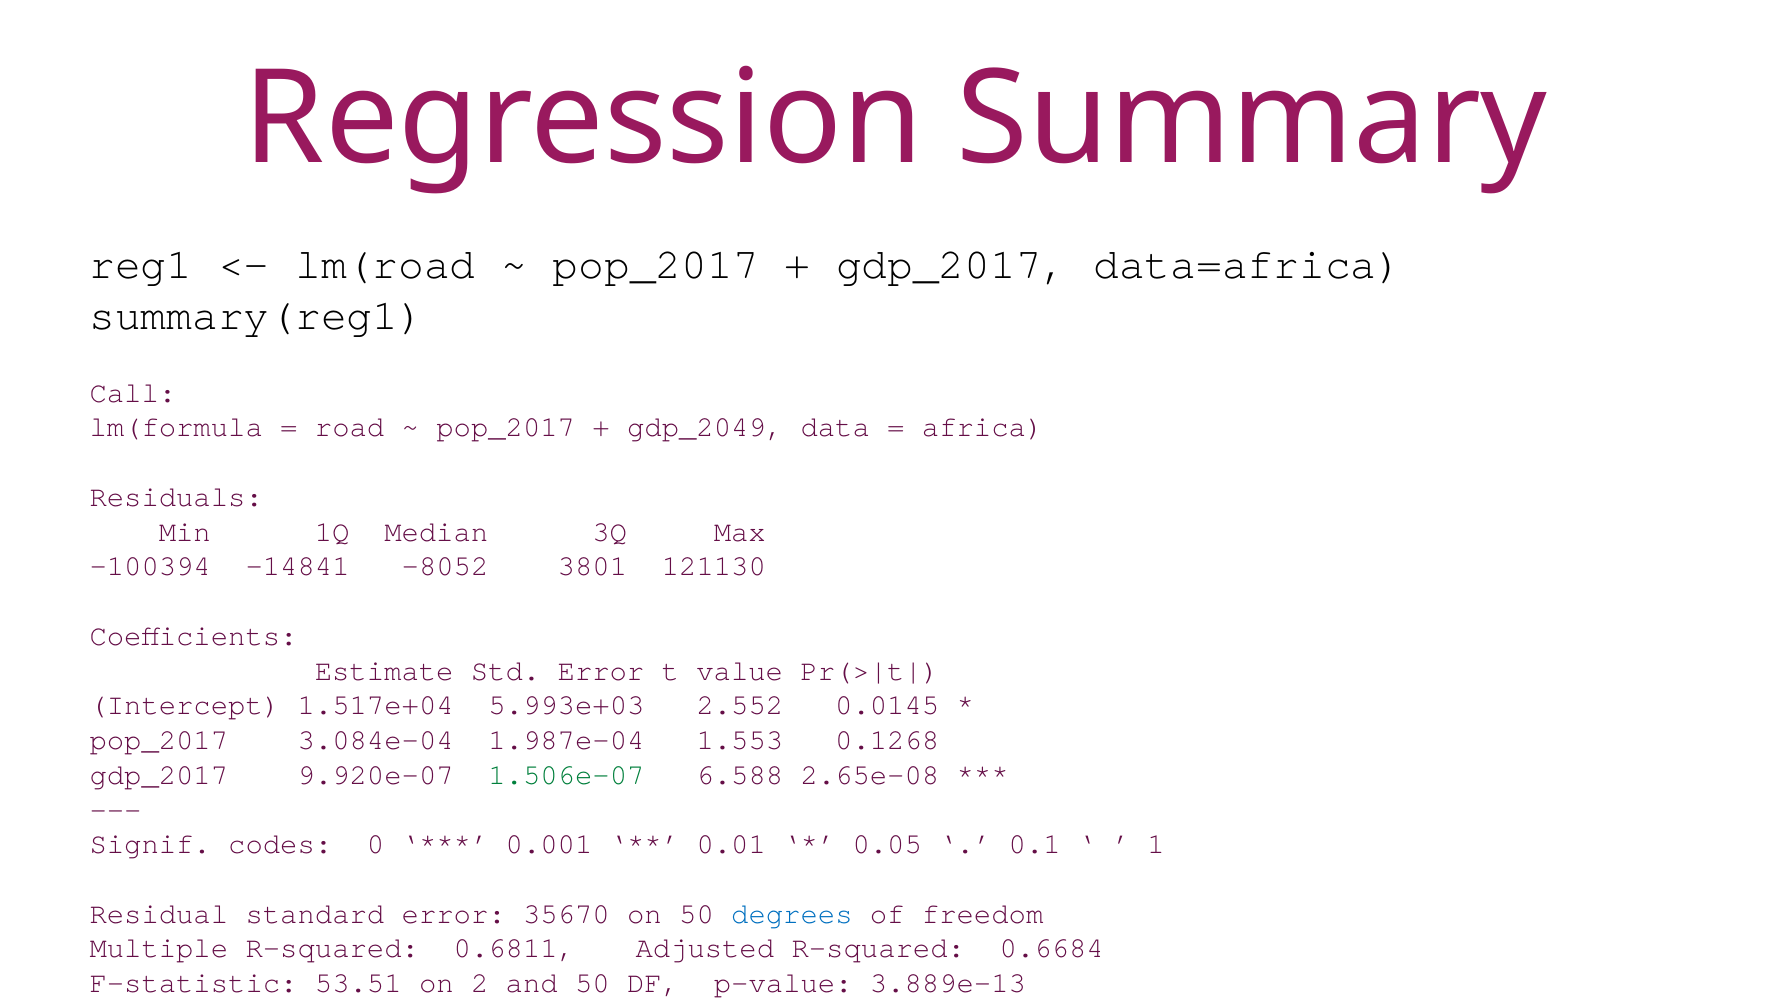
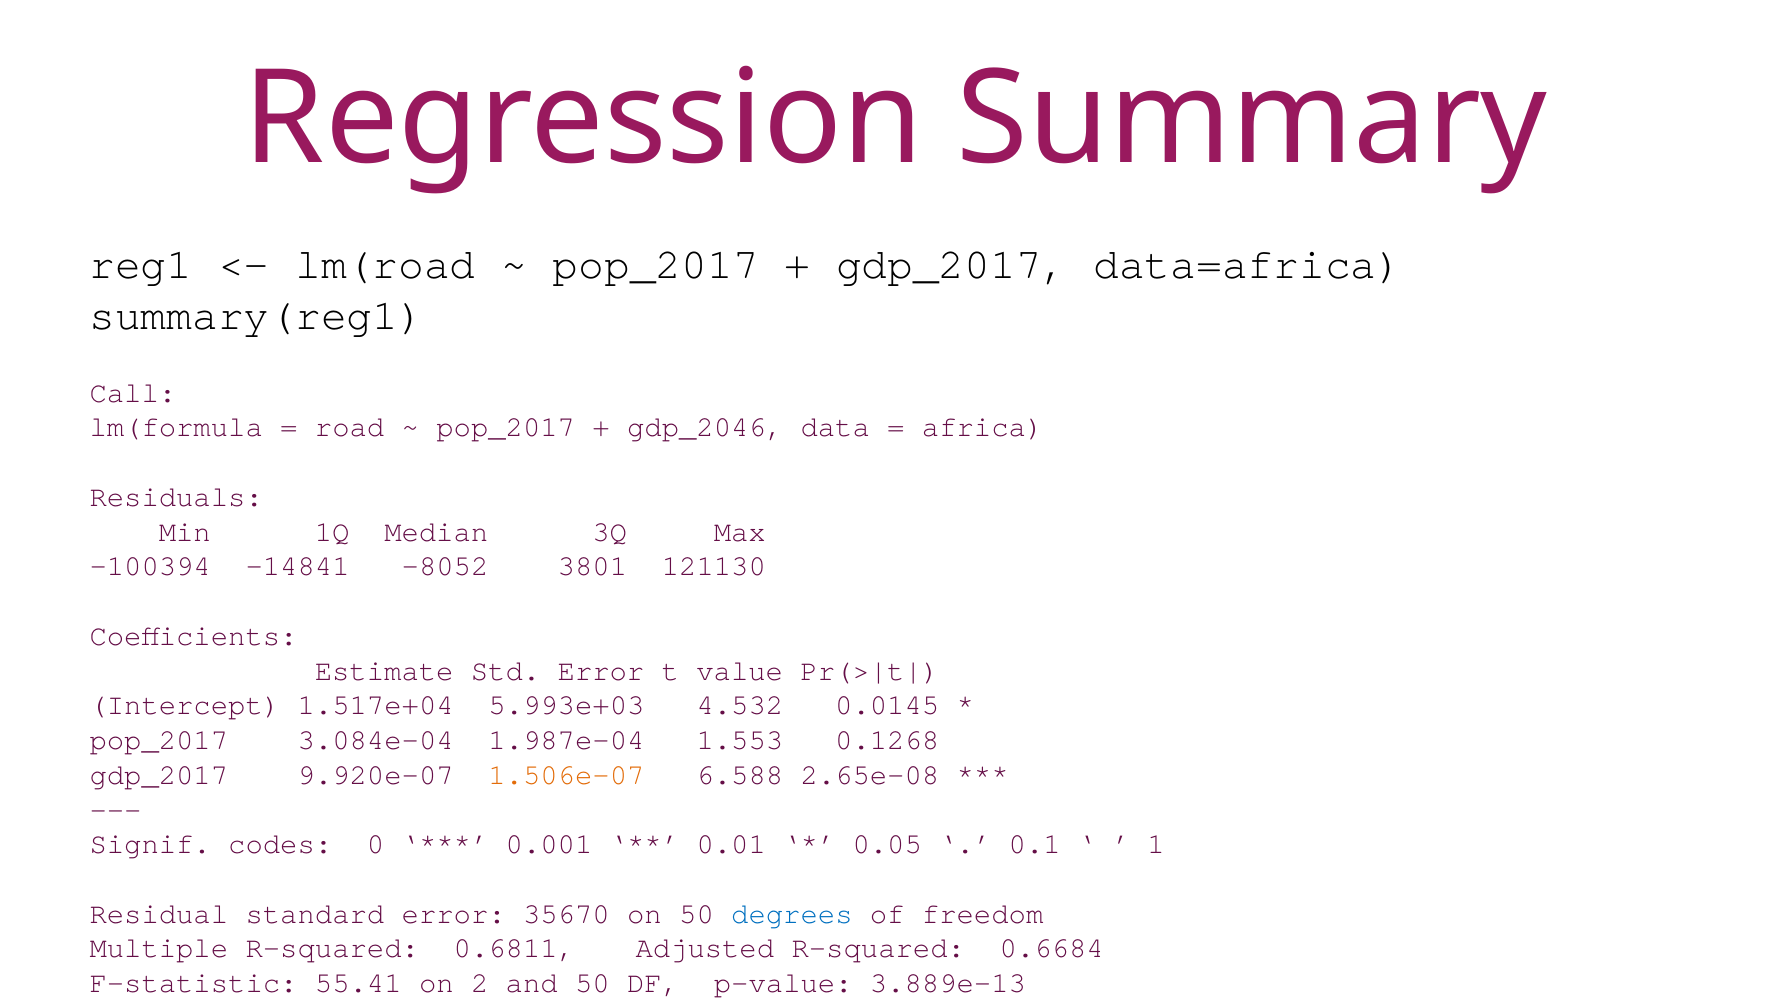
gdp_2049: gdp_2049 -> gdp_2046 (705, 427)
2.552: 2.552 -> 4.532 (740, 705)
1.506e-07 colour: green -> orange (566, 775)
53.51: 53.51 -> 55.41 (358, 983)
